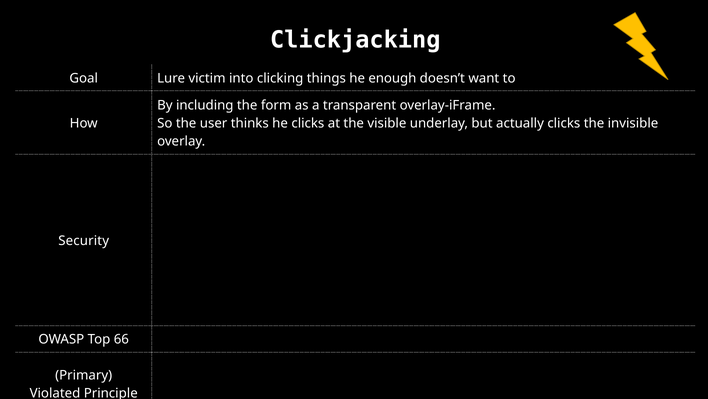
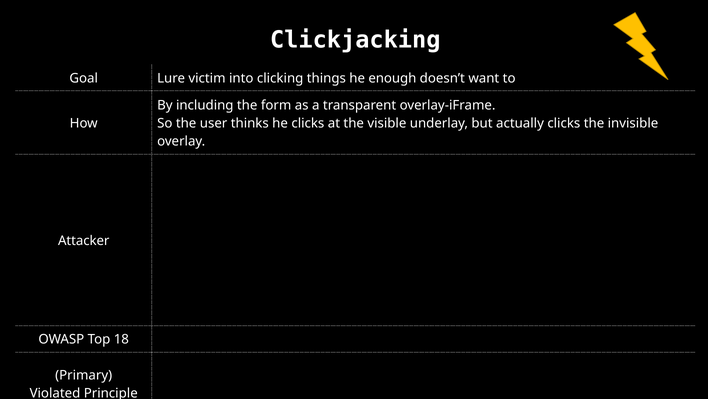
Security: Security -> Attacker (84, 240)
66: 66 -> 18 (121, 339)
